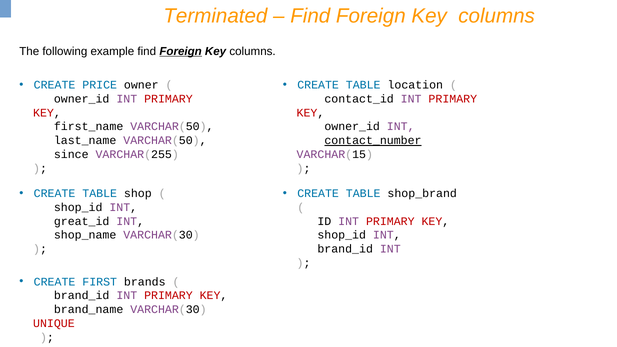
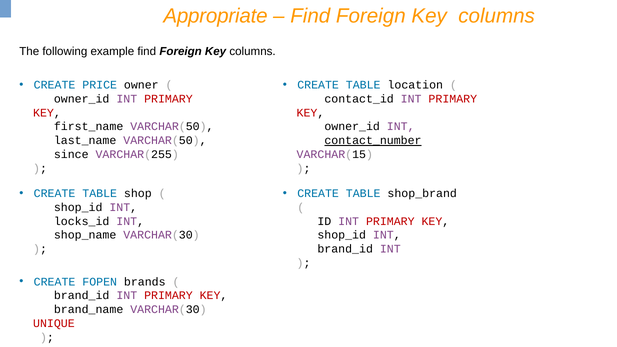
Terminated: Terminated -> Appropriate (216, 16)
Foreign underline: present -> none (181, 51)
great_id: great_id -> locks_id (82, 221)
FIRST: FIRST -> FOPEN (100, 282)
